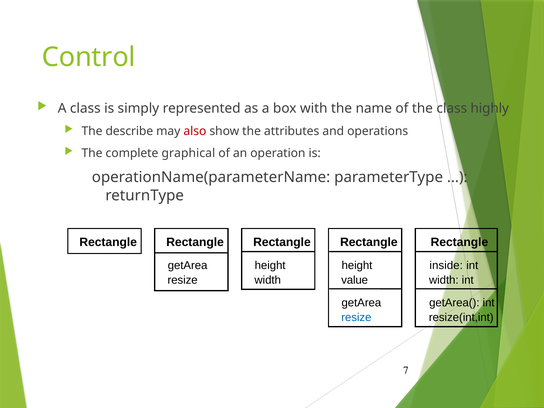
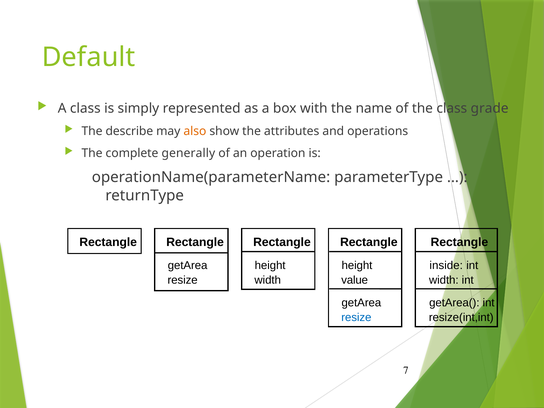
Control: Control -> Default (89, 57)
highly: highly -> grade (490, 108)
also colour: red -> orange (195, 131)
graphical: graphical -> generally (188, 153)
